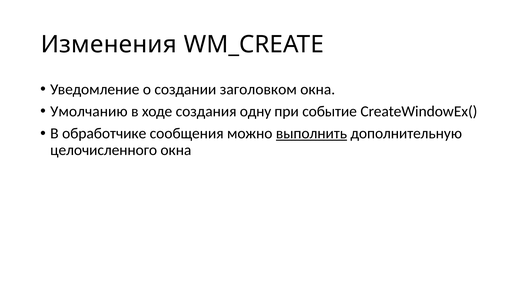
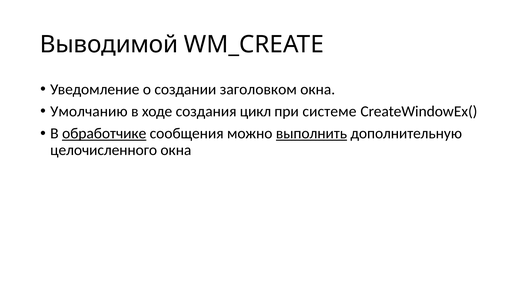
Изменения: Изменения -> Выводимой (109, 44)
одну: одну -> цикл (256, 112)
событие: событие -> системе (329, 112)
обработчике underline: none -> present (104, 134)
